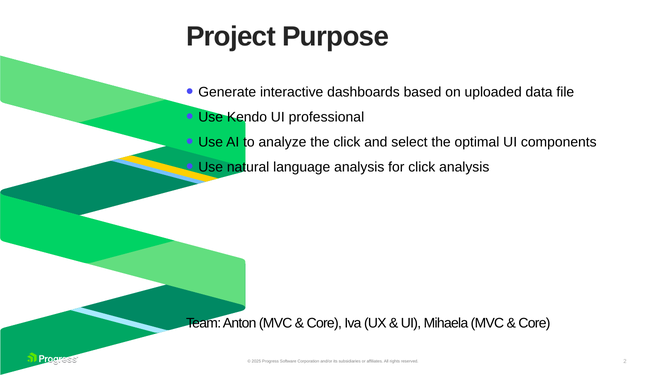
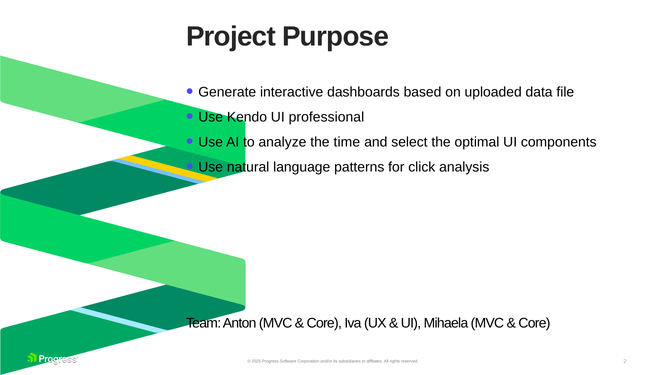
the click: click -> time (347, 142)
language analysis: analysis -> patterns (359, 167)
